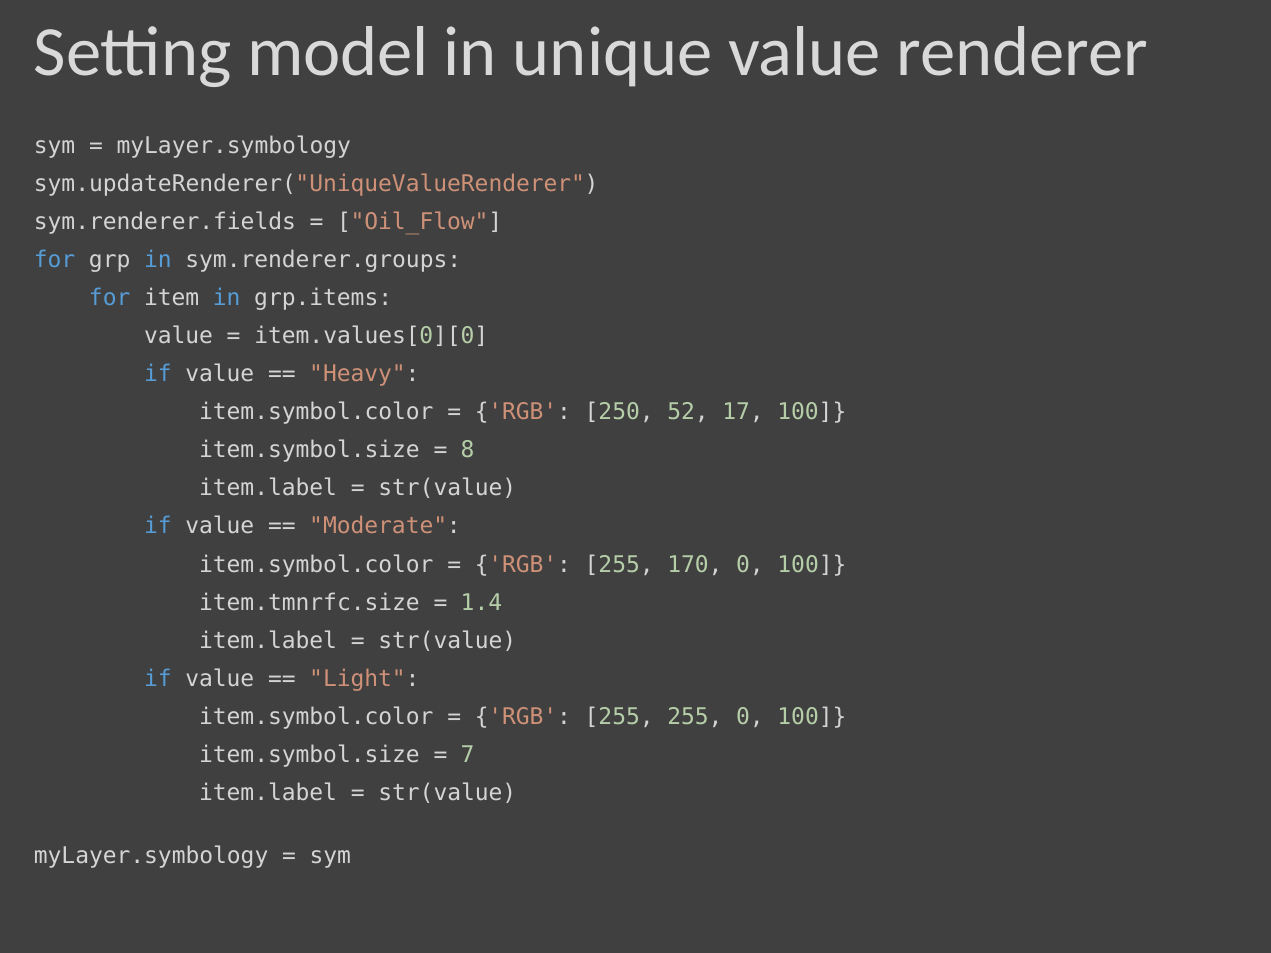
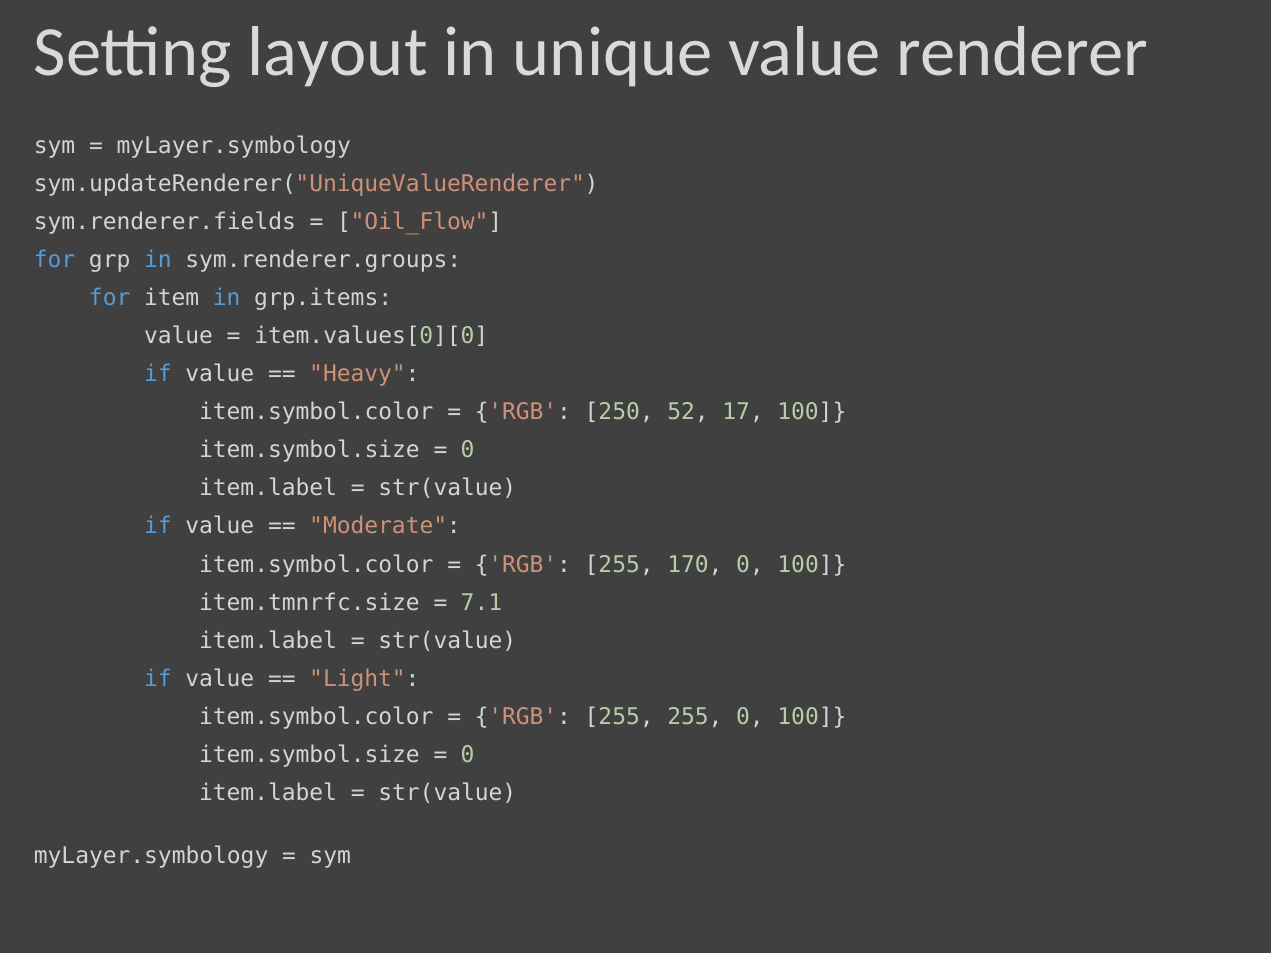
model: model -> layout (338, 52)
8: 8 -> 0 (468, 450)
1.4: 1.4 -> 7.1 (481, 603)
7: 7 -> 0 (468, 755)
